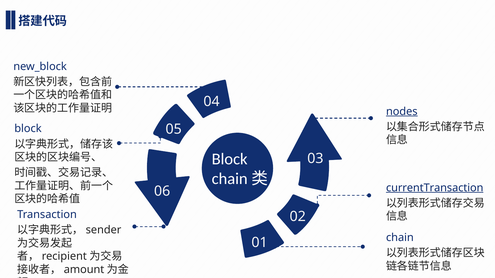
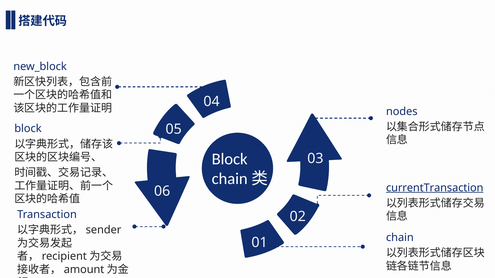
nodes underline: present -> none (402, 112)
